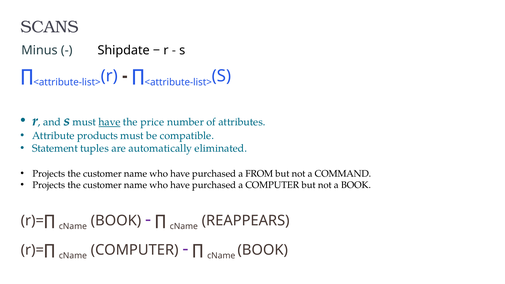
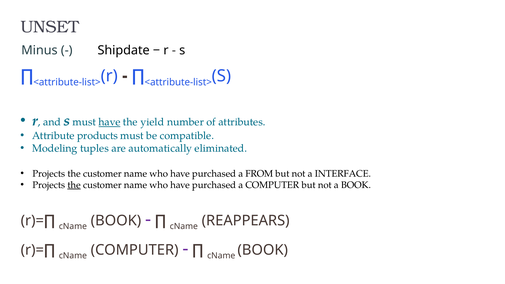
SCANS: SCANS -> UNSET (50, 27)
price: price -> yield (152, 122)
Statement: Statement -> Modeling (55, 148)
COMMAND: COMMAND -> INTERFACE (343, 174)
the underline: none -> present (74, 185)
